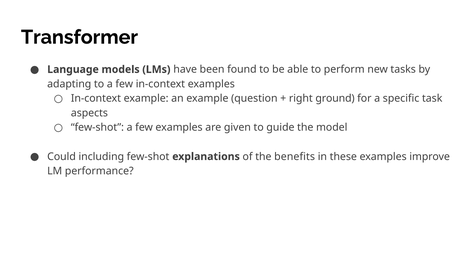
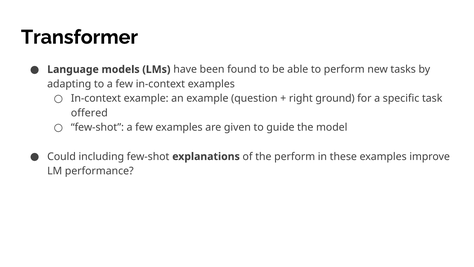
aspects: aspects -> offered (89, 113)
the benefits: benefits -> perform (295, 156)
